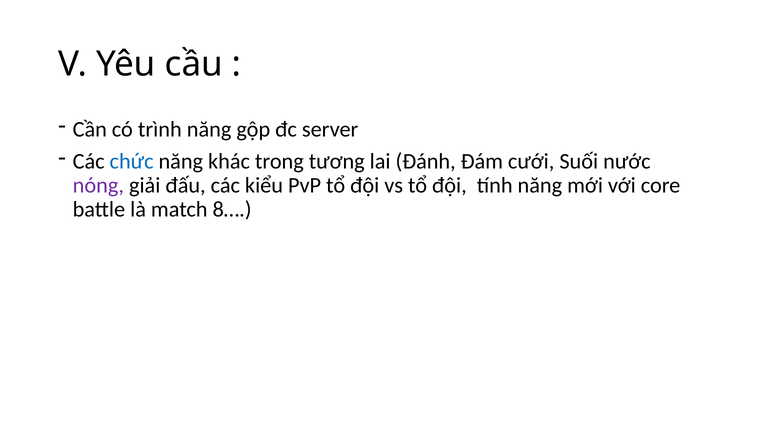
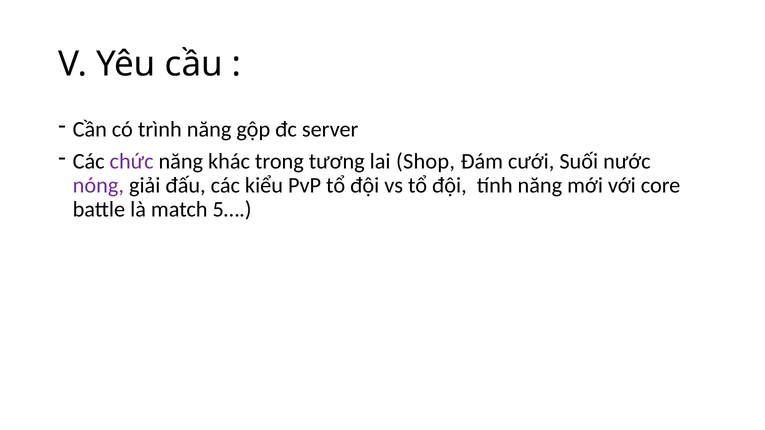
chức colour: blue -> purple (132, 161)
Đánh: Đánh -> Shop (425, 161)
8…: 8… -> 5… (232, 209)
